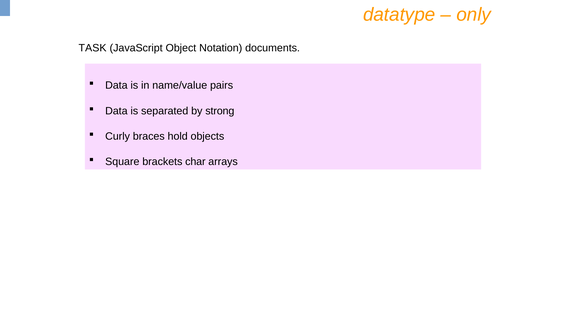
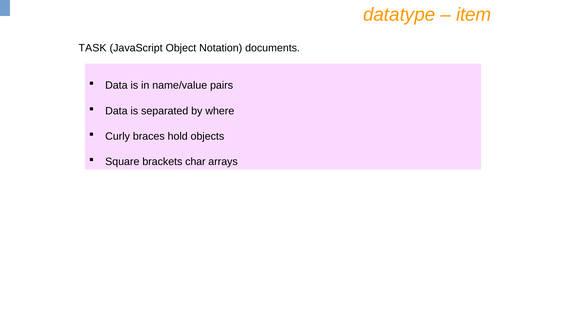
only: only -> item (474, 15)
strong: strong -> where (220, 111)
